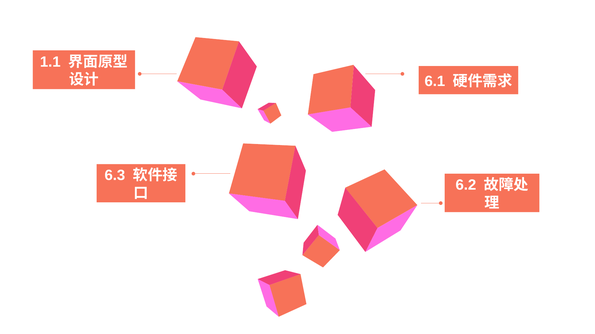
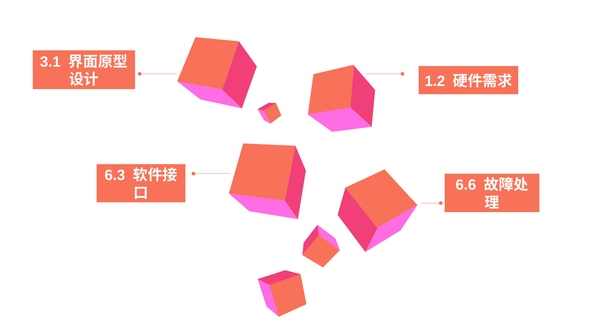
1.1: 1.1 -> 3.1 (50, 62)
6.1: 6.1 -> 1.2 (435, 81)
6.2: 6.2 -> 6.6 (466, 185)
